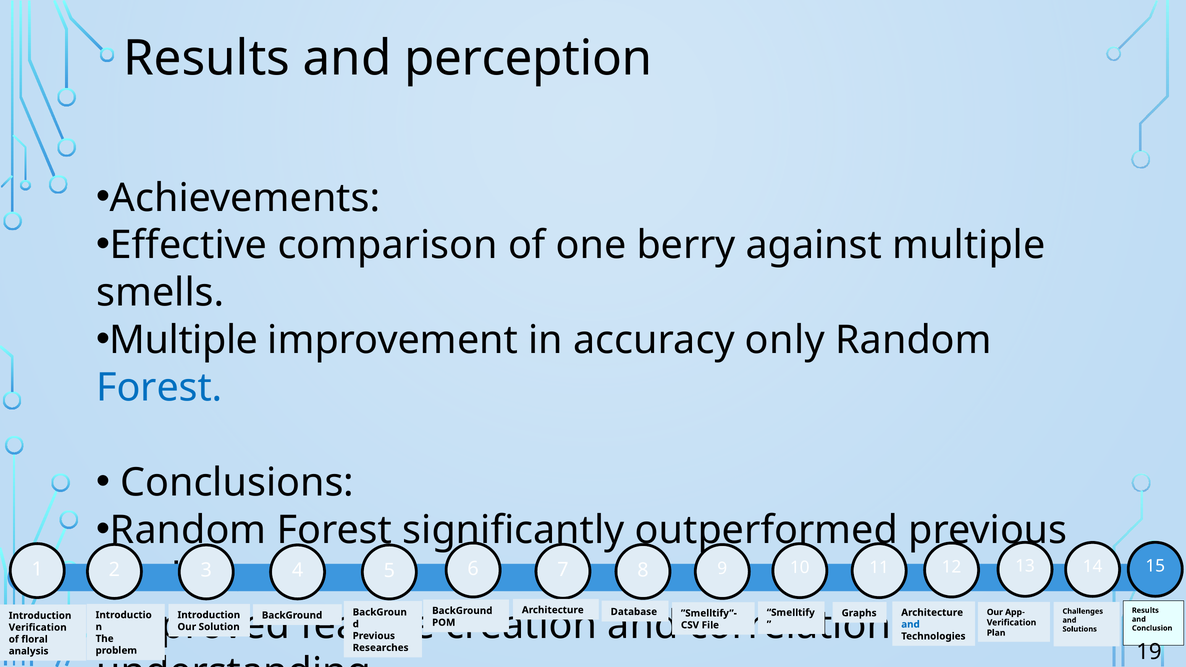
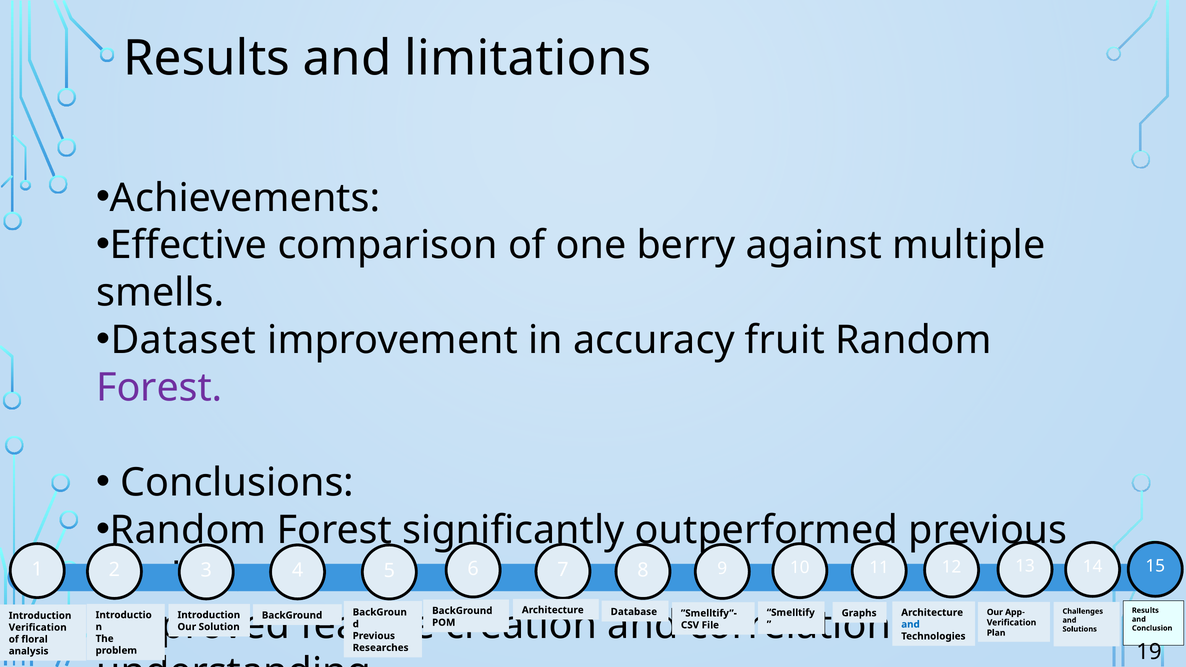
perception: perception -> limitations (528, 58)
Multiple: Multiple -> Dataset (183, 340)
only: only -> fruit (785, 340)
Forest colour: blue -> purple (159, 388)
